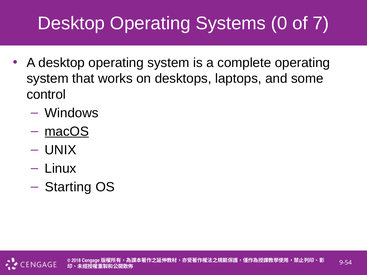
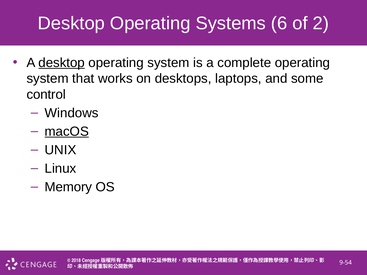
0: 0 -> 6 (279, 23)
7: 7 -> 2 (321, 23)
desktop underline: none -> present (62, 63)
Starting: Starting -> Memory (68, 187)
